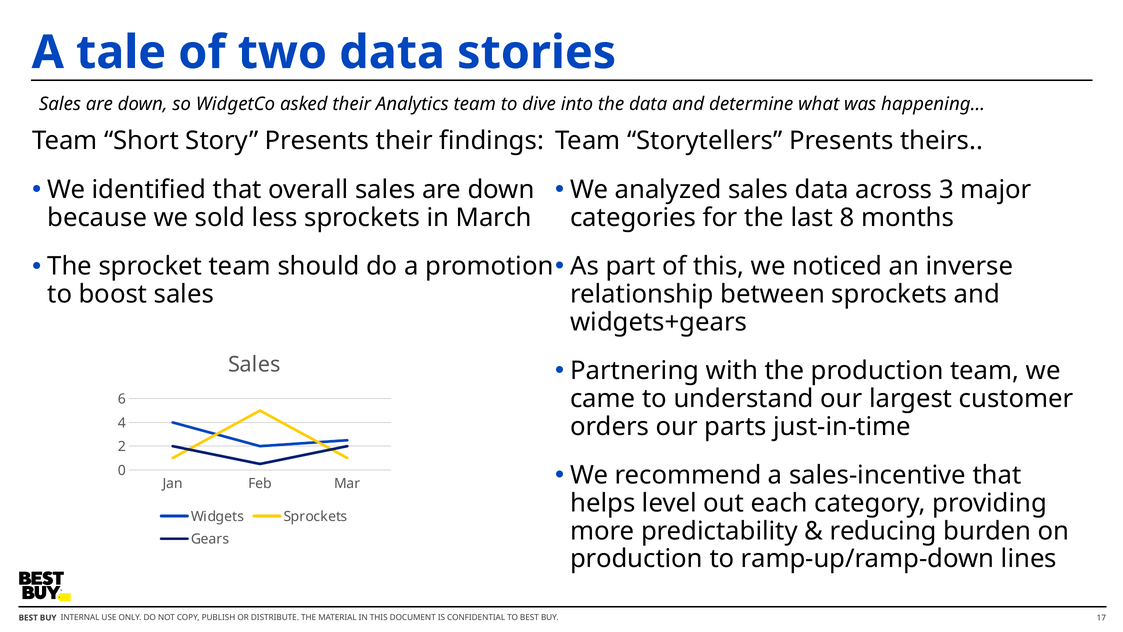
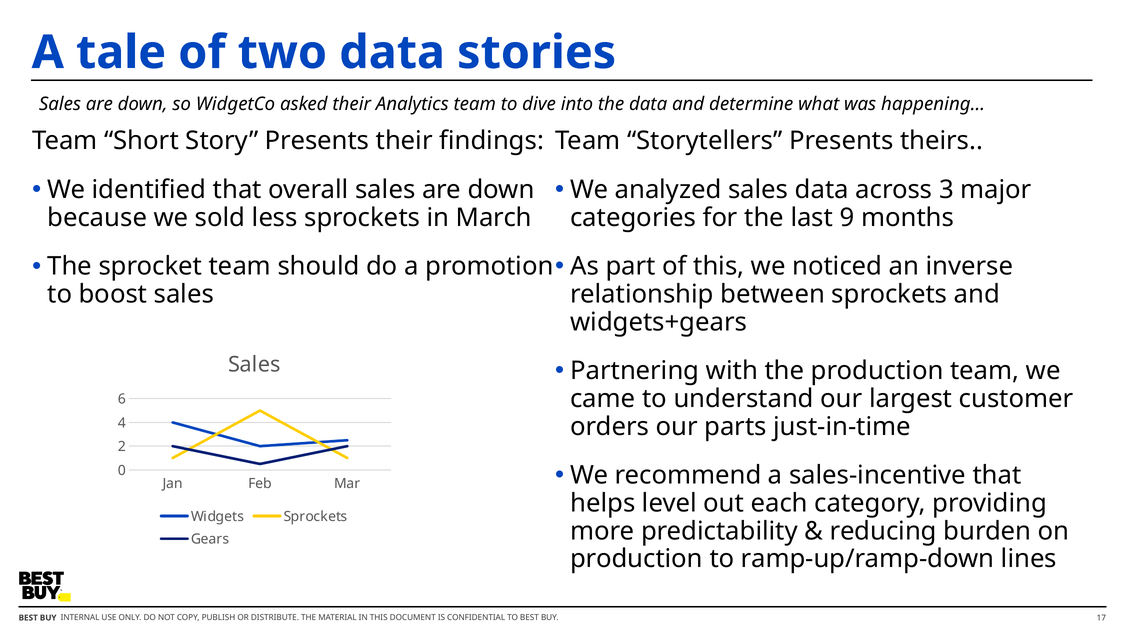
8: 8 -> 9 (847, 217)
